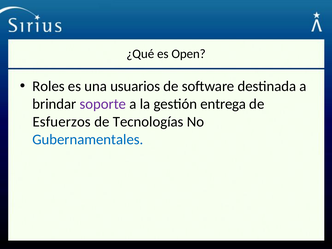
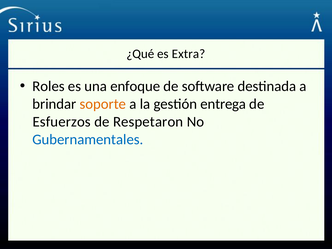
Open: Open -> Extra (188, 54)
usuarios: usuarios -> enfoque (135, 86)
soporte colour: purple -> orange (103, 104)
Tecnologías: Tecnologías -> Respetaron (148, 122)
